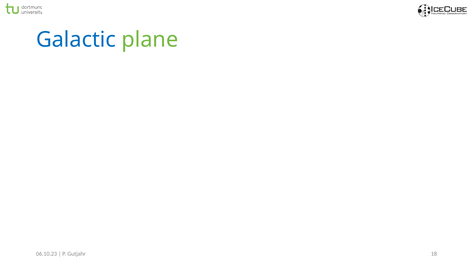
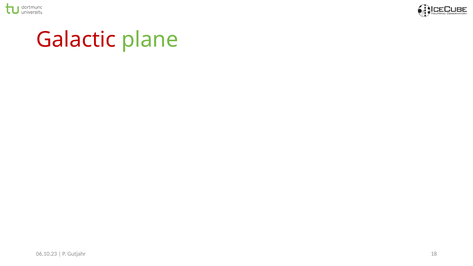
Galactic colour: blue -> red (76, 40)
